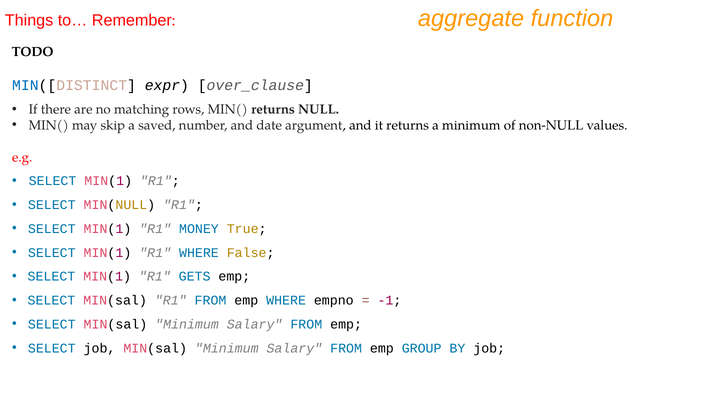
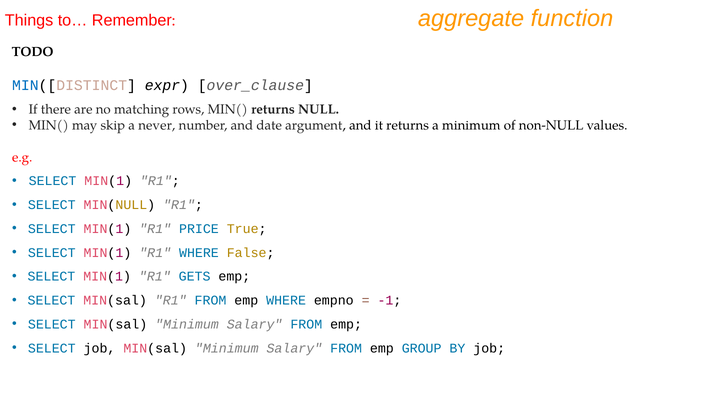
saved: saved -> never (157, 125)
MONEY: MONEY -> PRICE (199, 229)
